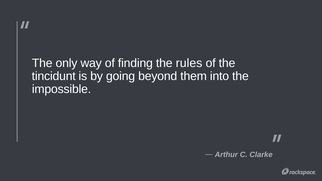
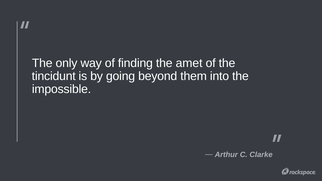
rules: rules -> amet (189, 63)
